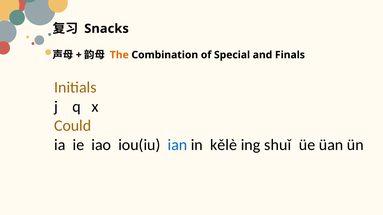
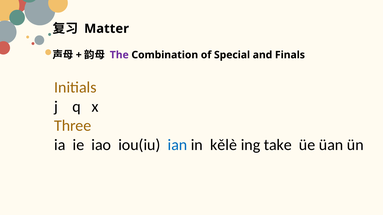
Snacks: Snacks -> Matter (107, 29)
The colour: orange -> purple (119, 55)
Could: Could -> Three (73, 126)
shuǐ: shuǐ -> take (278, 145)
